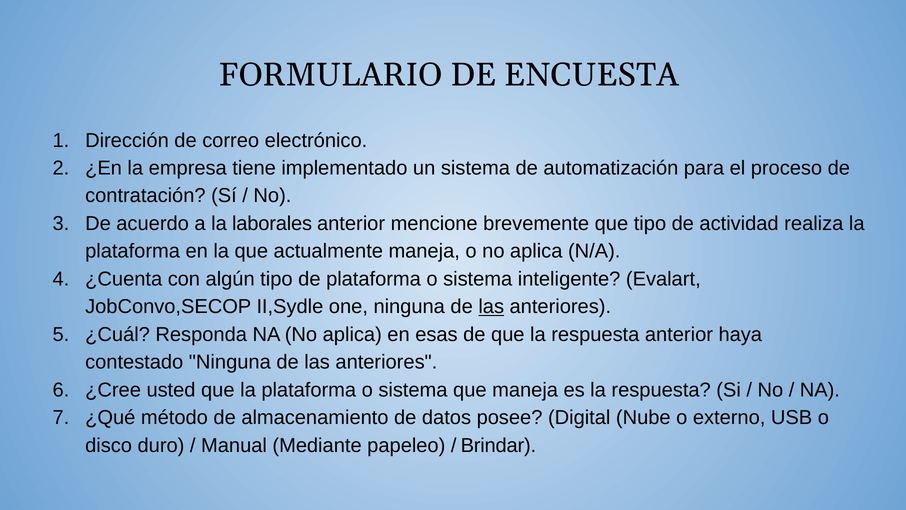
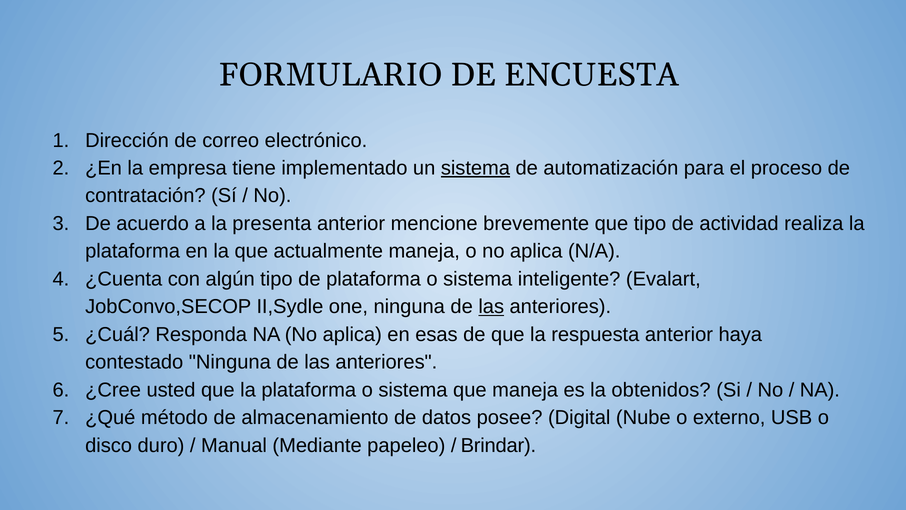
sistema underline: none -> present (475, 168)
laborales: laborales -> presenta (272, 223)
es la respuesta: respuesta -> obtenidos (661, 390)
